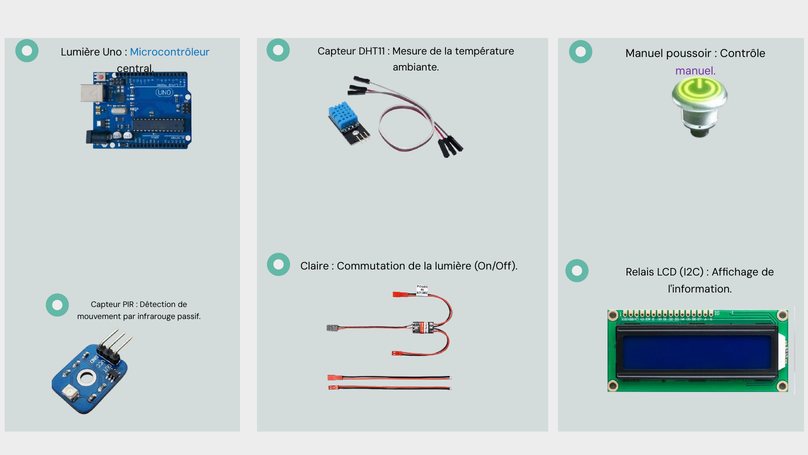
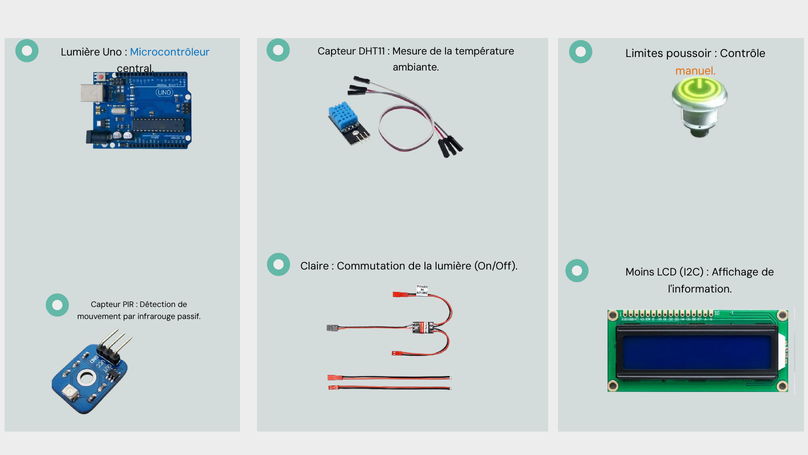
Manuel: Manuel -> Limites (644, 53)
manuel colour: purple -> orange (696, 71)
Relais: Relais -> Moins (640, 272)
